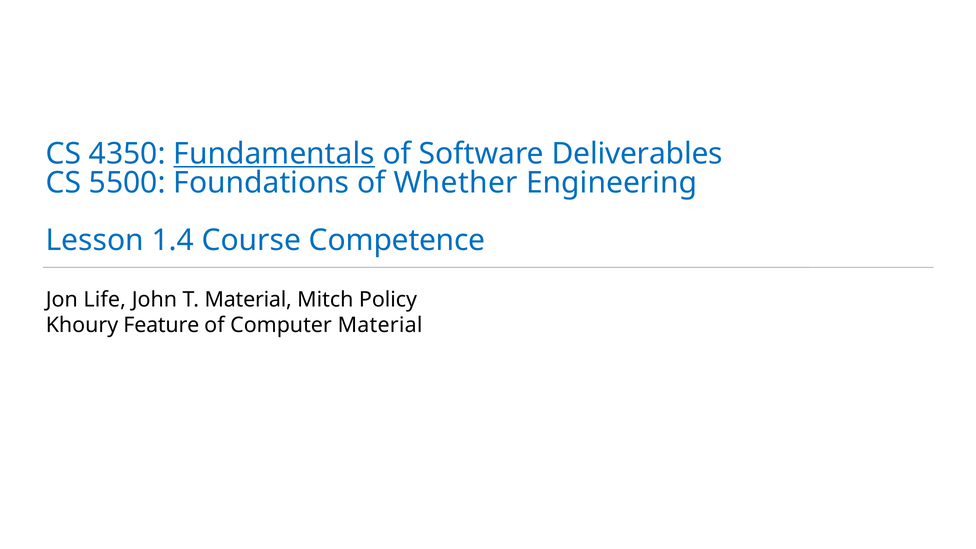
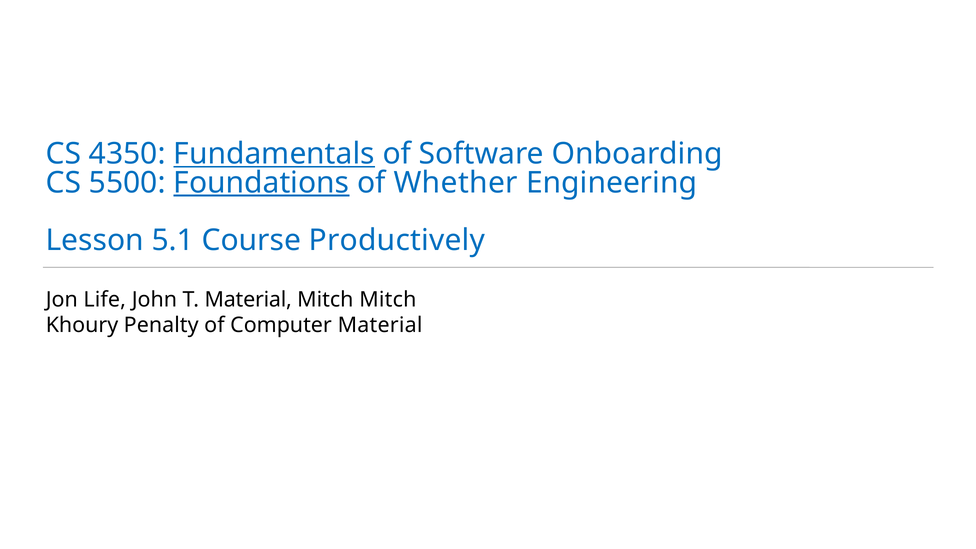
Deliverables: Deliverables -> Onboarding (637, 154)
Foundations underline: none -> present (261, 183)
1.4: 1.4 -> 5.1 (173, 240)
Competence: Competence -> Productively (397, 240)
Mitch Policy: Policy -> Mitch (388, 300)
Feature: Feature -> Penalty (161, 325)
